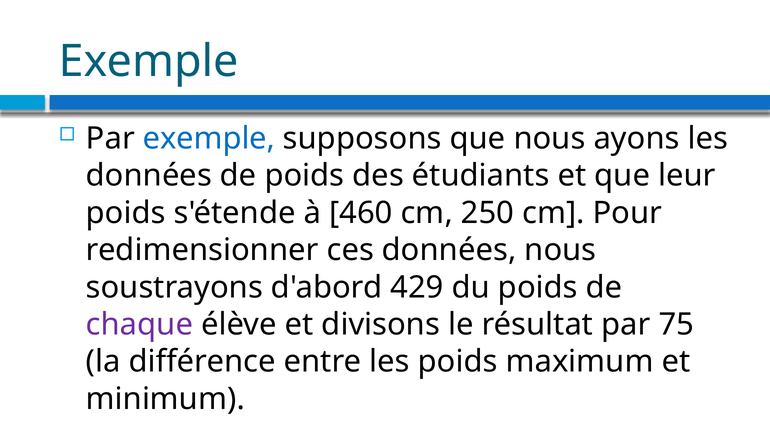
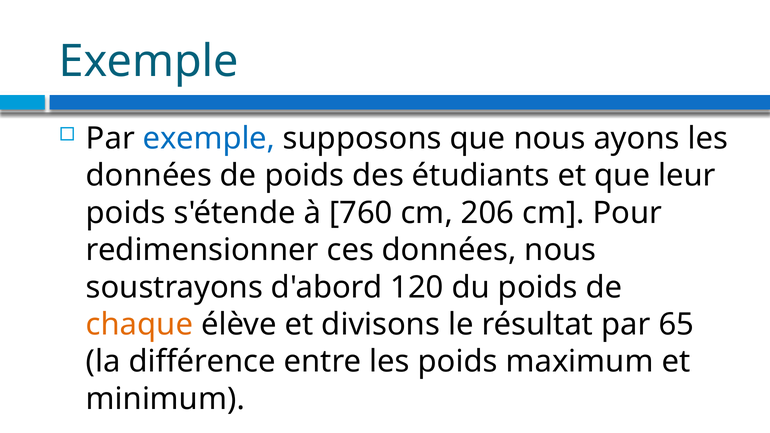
460: 460 -> 760 (361, 213)
250: 250 -> 206 (487, 213)
429: 429 -> 120 (417, 287)
chaque colour: purple -> orange (139, 325)
75: 75 -> 65 (676, 325)
